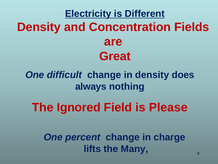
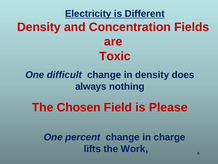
Great: Great -> Toxic (115, 56)
Ignored: Ignored -> Chosen (79, 107)
Many: Many -> Work (134, 148)
